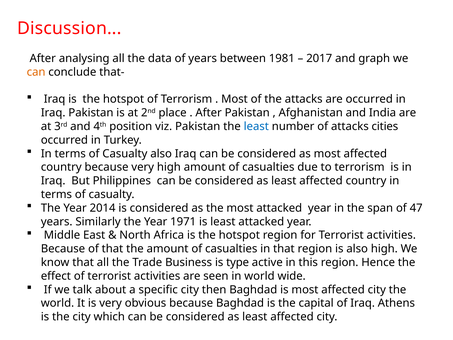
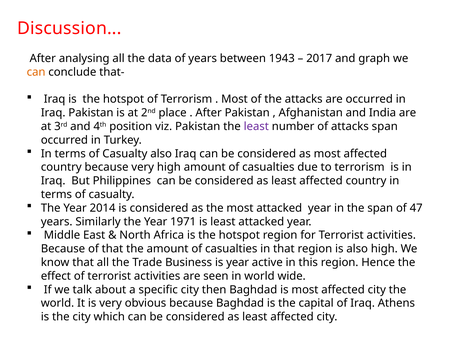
1981: 1981 -> 1943 (282, 58)
least colour: blue -> purple (256, 126)
attacks cities: cities -> span (385, 126)
is type: type -> year (238, 262)
